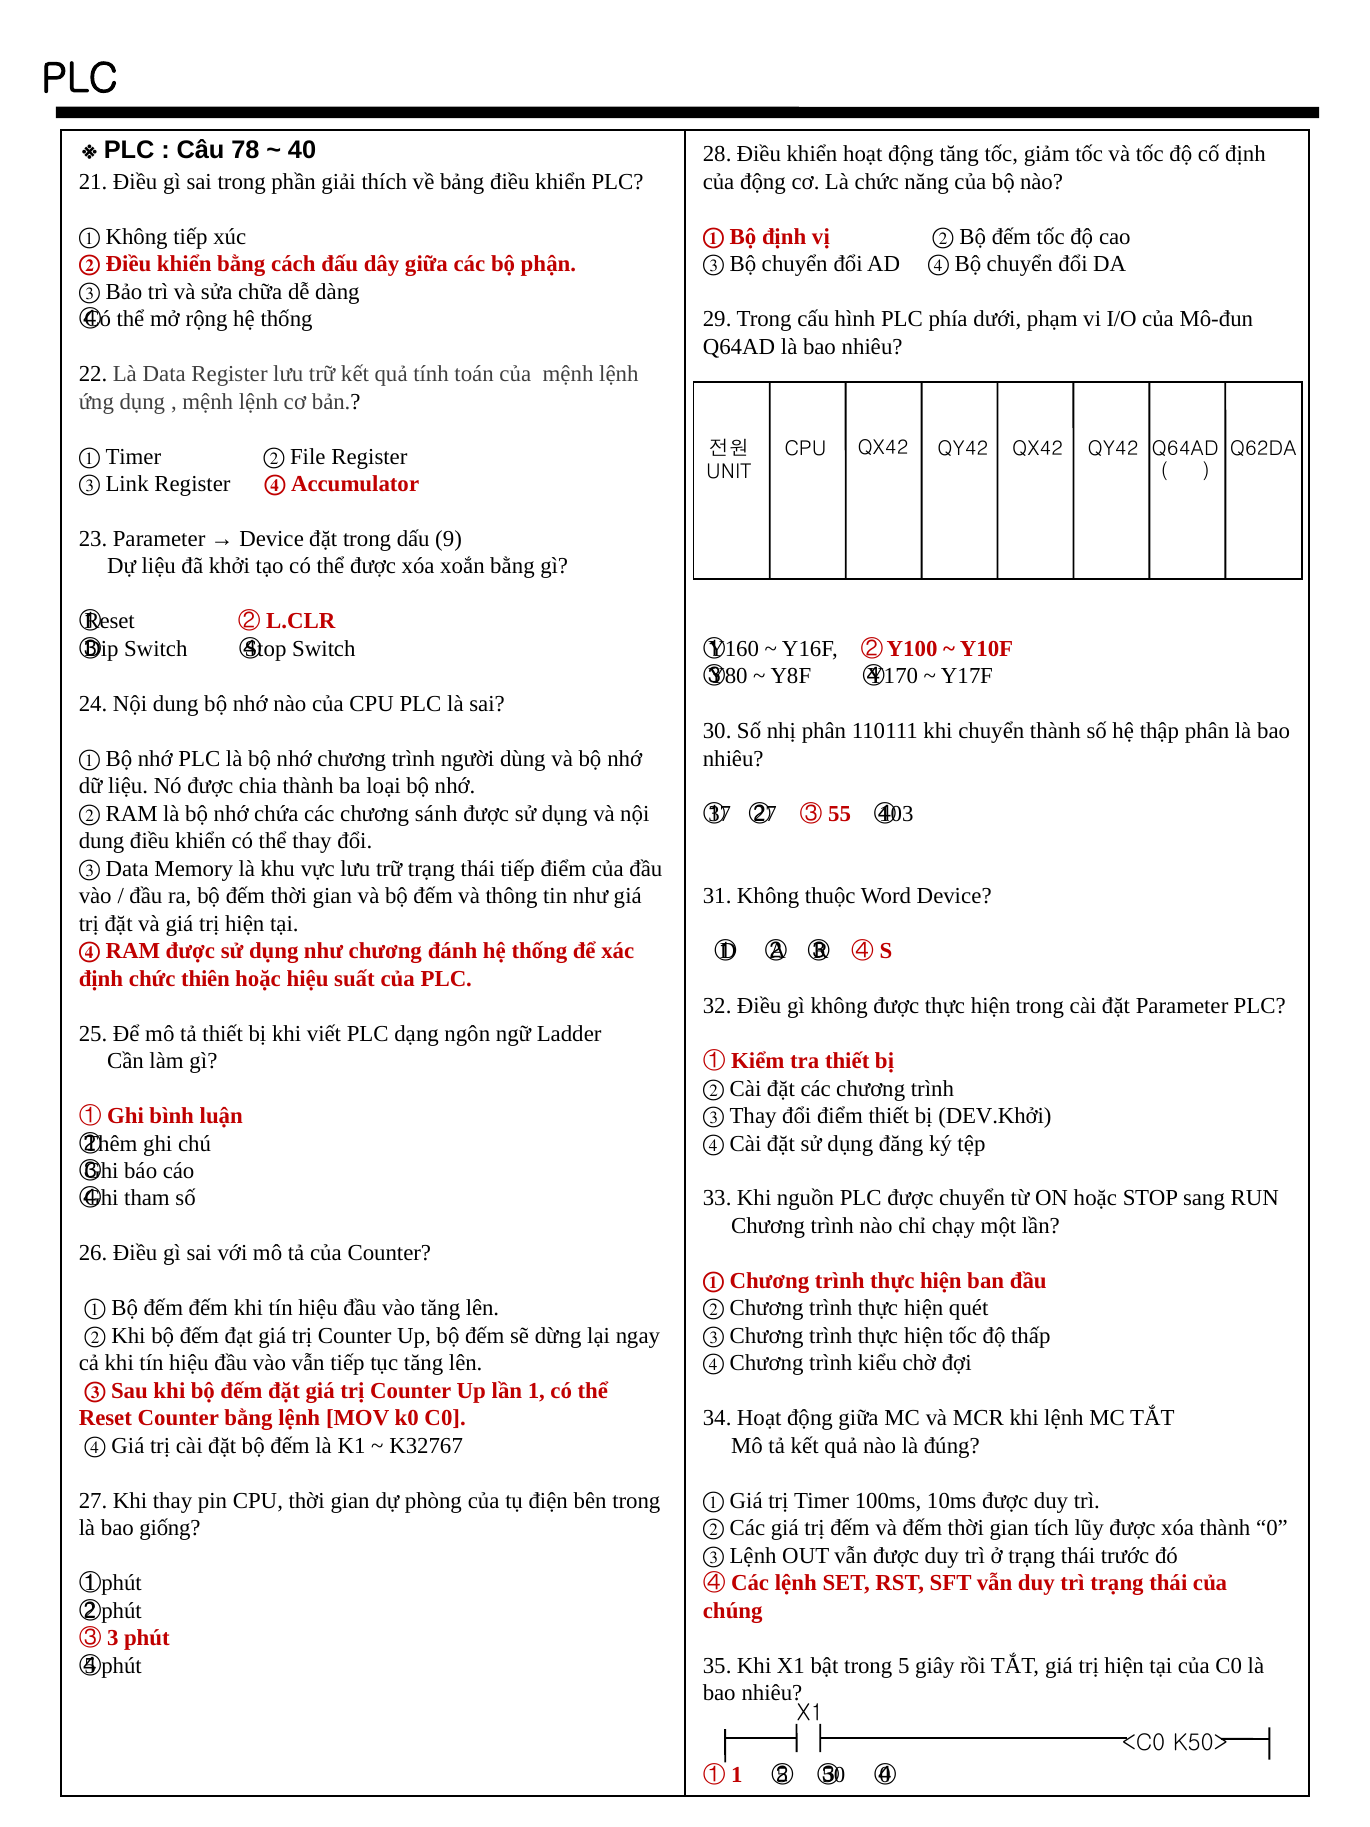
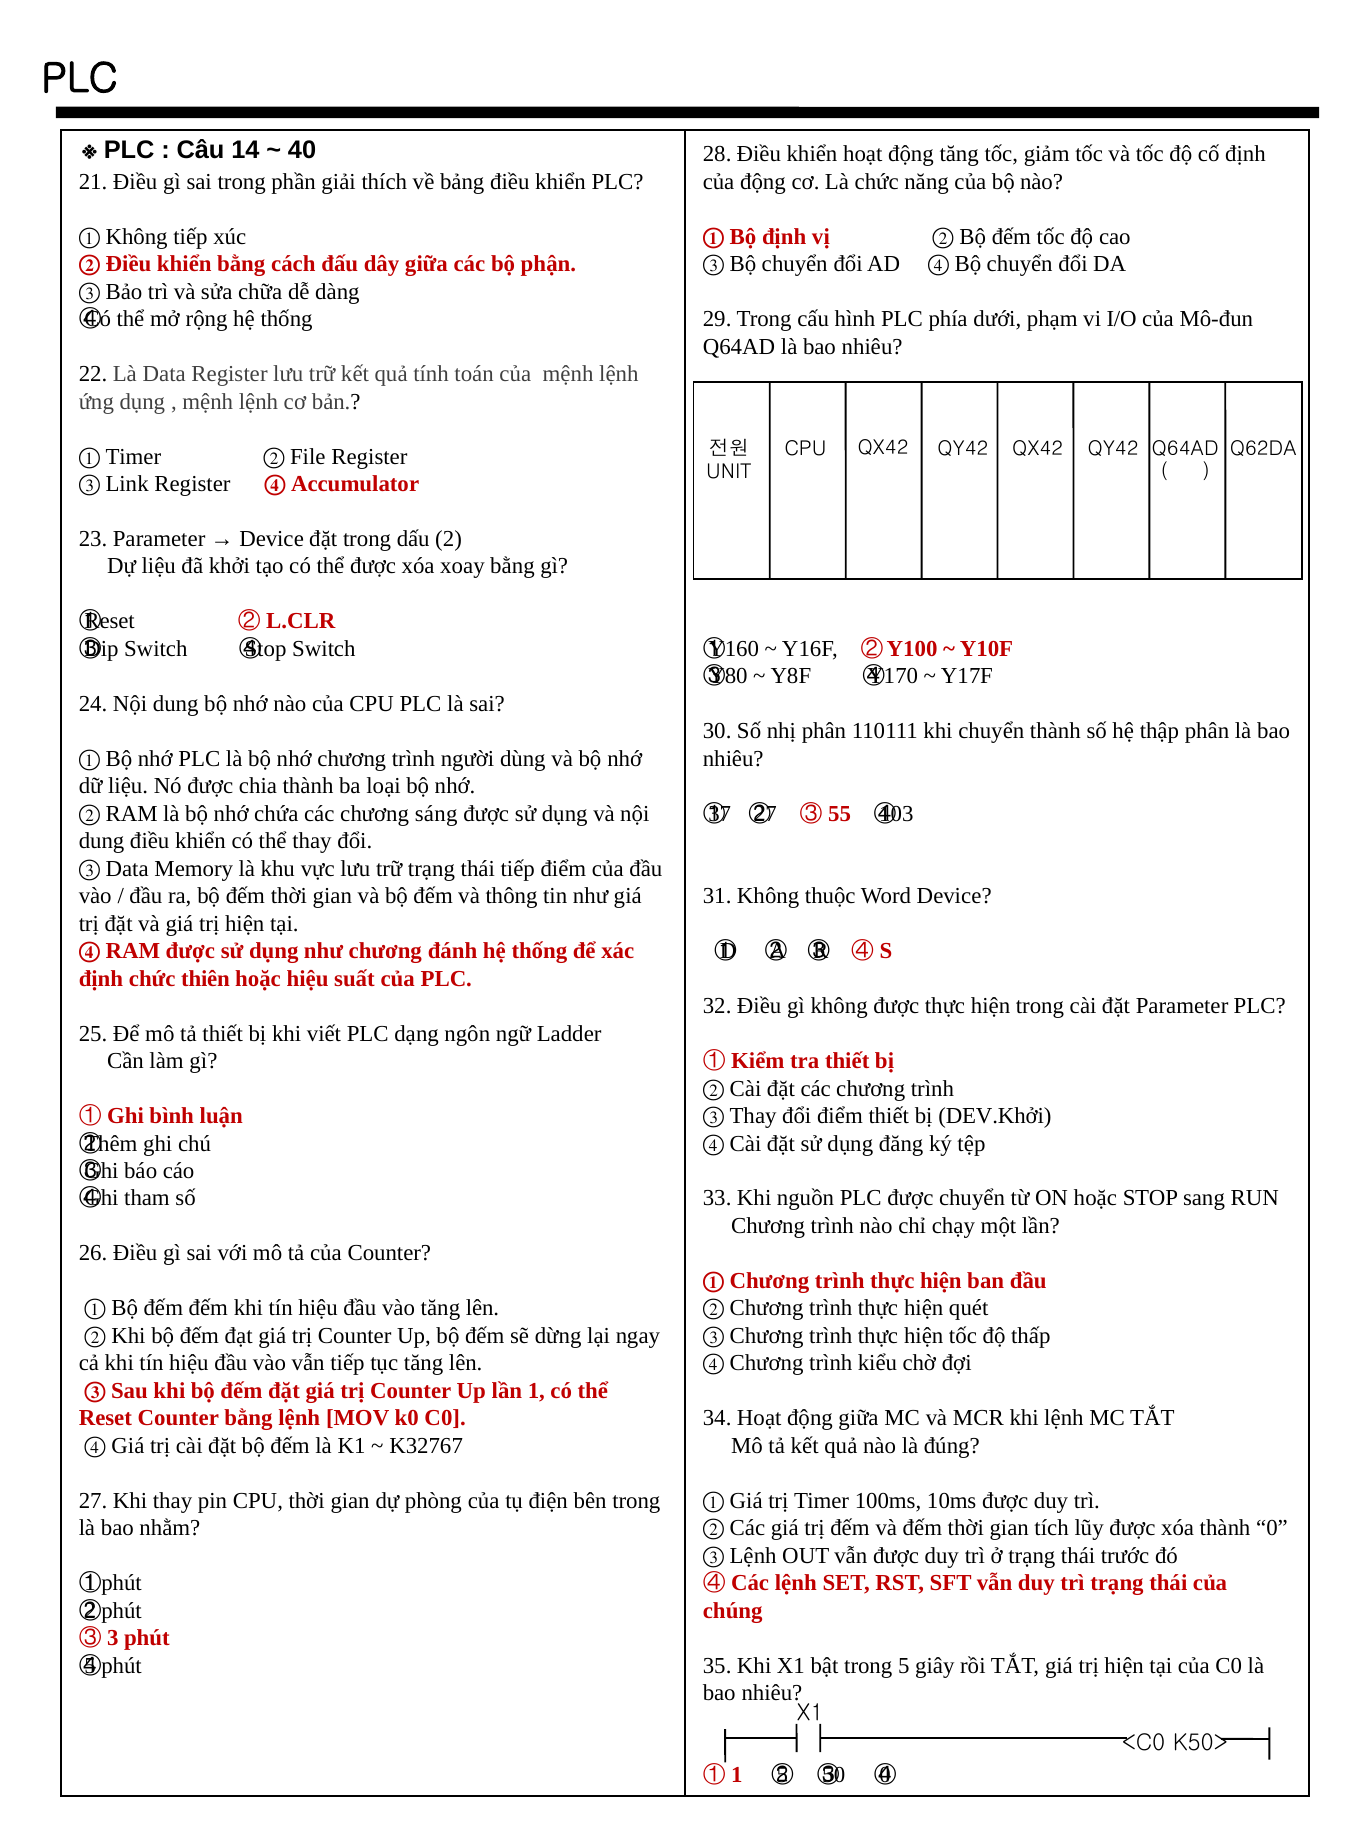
78: 78 -> 14 (245, 150)
9: 9 -> 2 (449, 539)
xoắn: xoắn -> xoay (462, 566)
sánh: sánh -> sáng (436, 814)
giống: giống -> nhằm (170, 1528)
